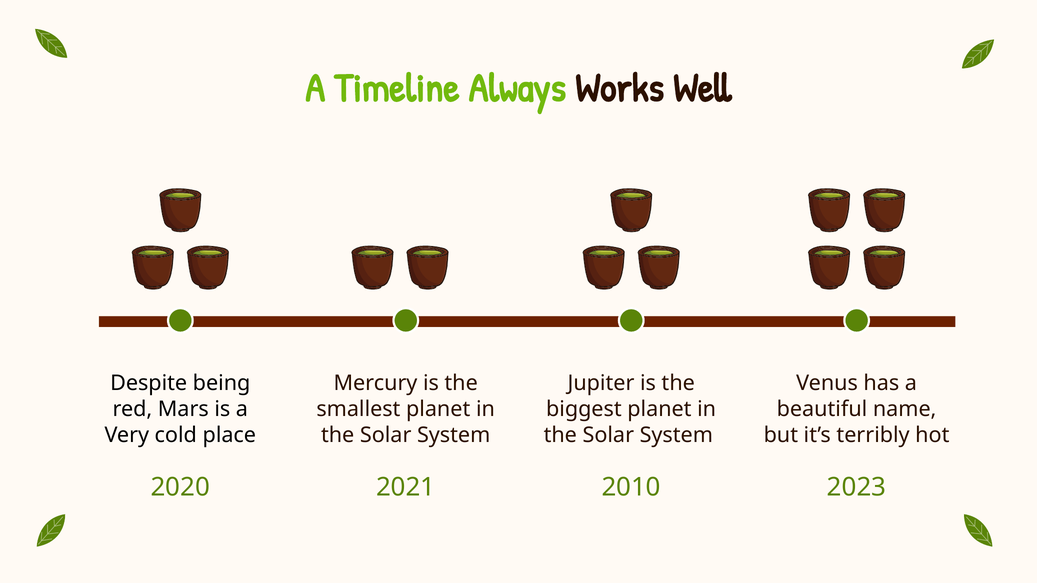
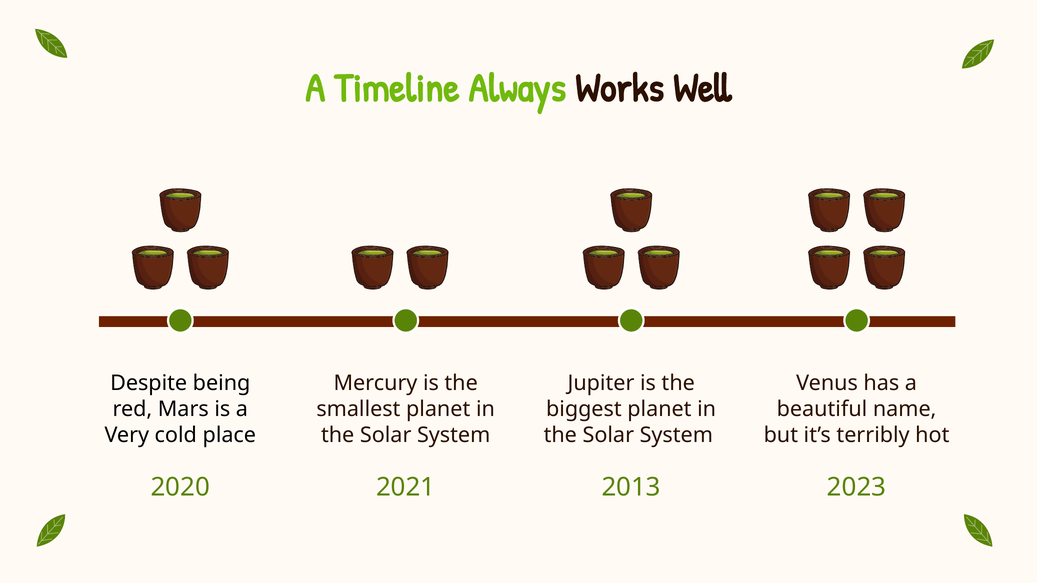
2010: 2010 -> 2013 (631, 488)
